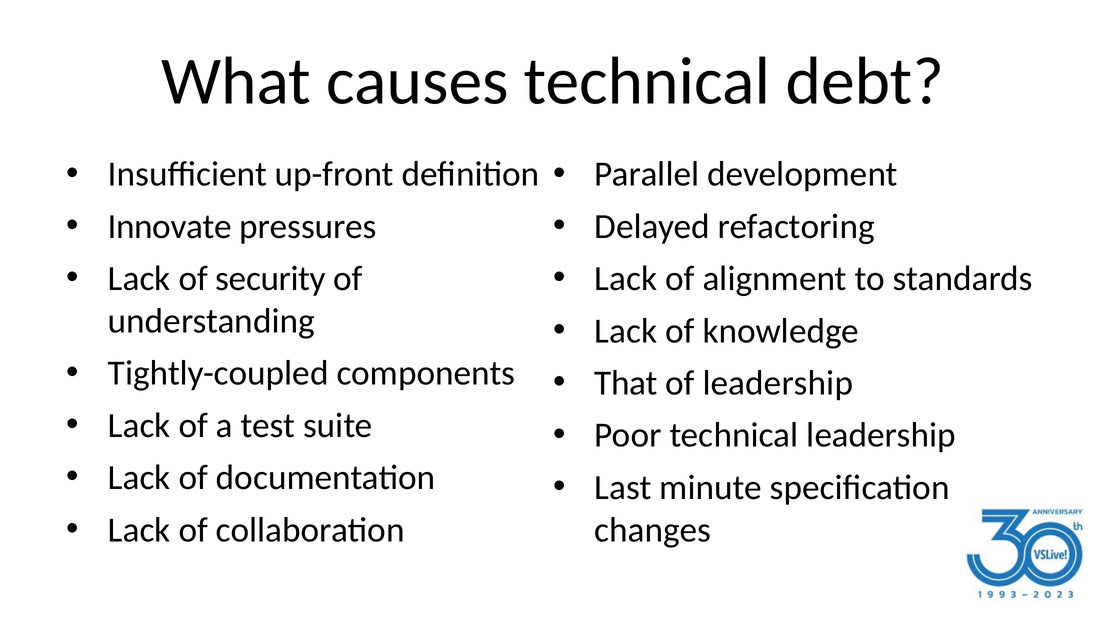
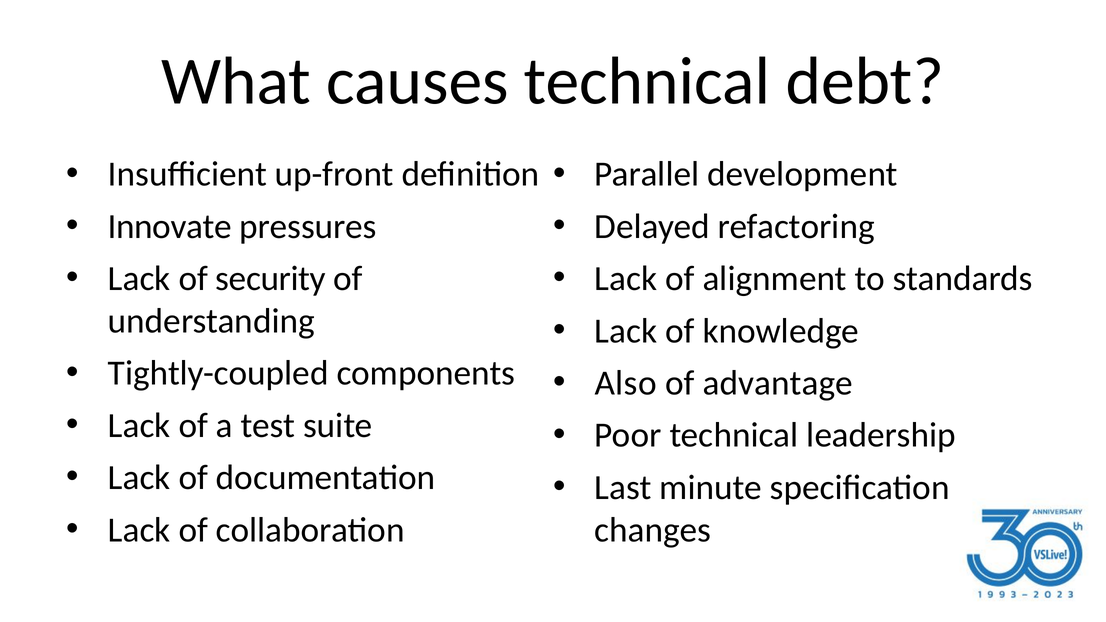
That: That -> Also (626, 383)
of leadership: leadership -> advantage (778, 383)
